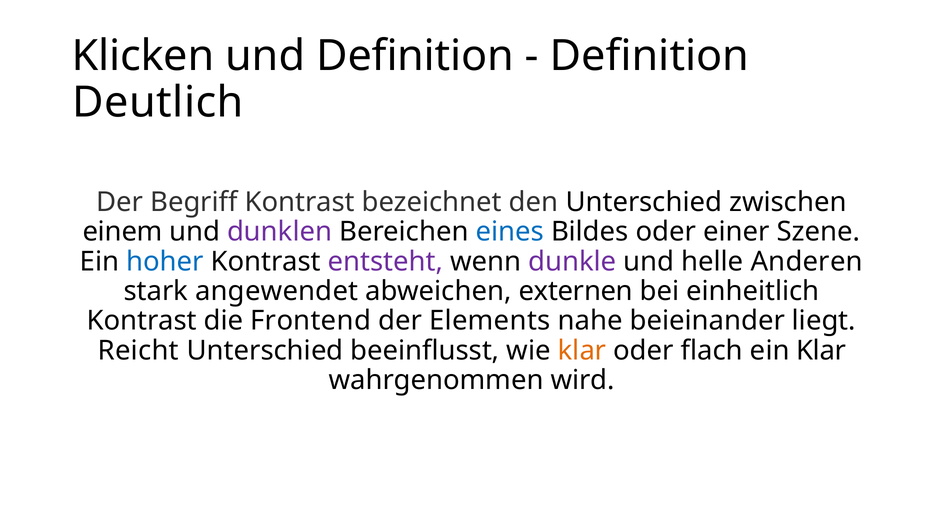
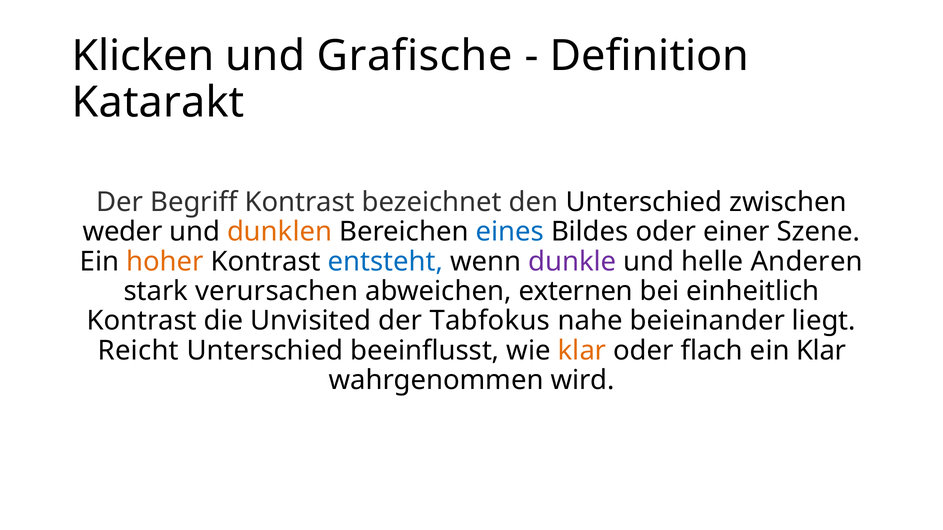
und Definition: Definition -> Grafische (415, 56)
Deutlich: Deutlich -> Katarakt (158, 103)
einem: einem -> weder (123, 232)
dunklen colour: purple -> orange (280, 232)
hoher colour: blue -> orange (165, 262)
entsteht colour: purple -> blue (385, 262)
angewendet: angewendet -> verursachen (277, 291)
Frontend: Frontend -> Unvisited (311, 321)
Elements: Elements -> Tabfokus (490, 321)
